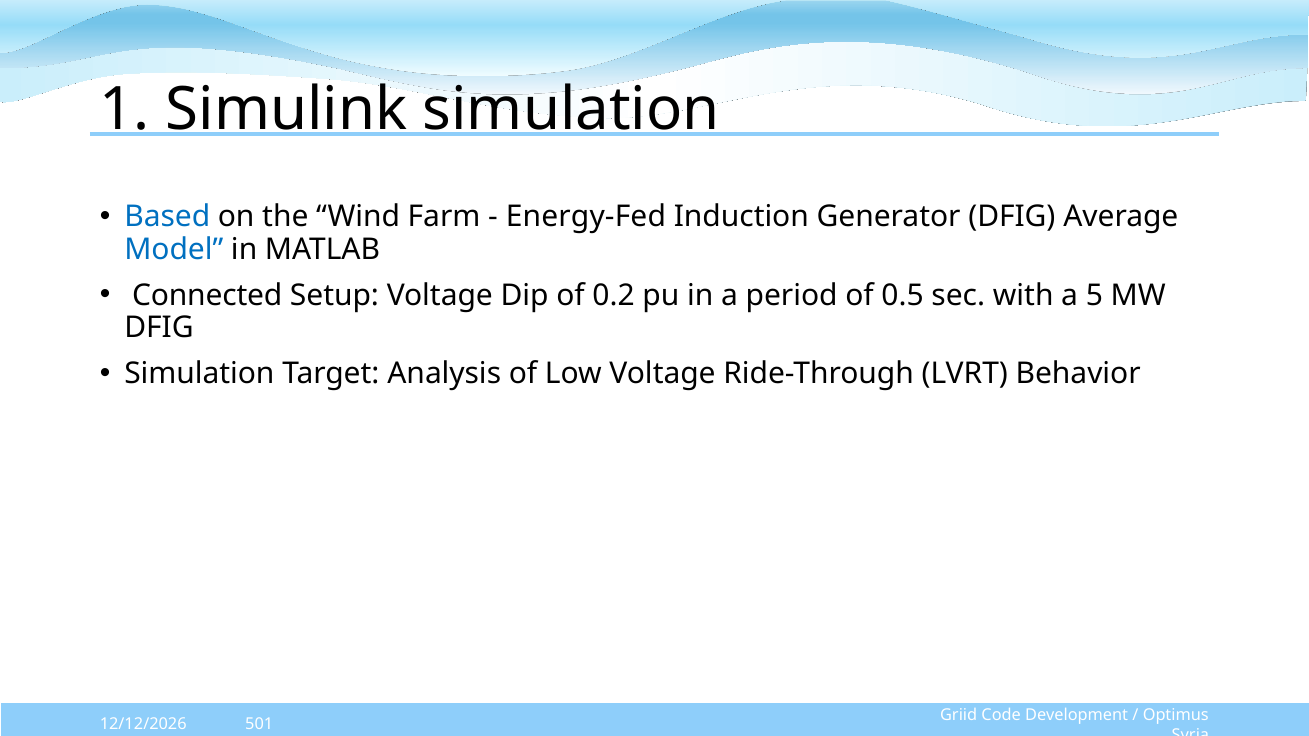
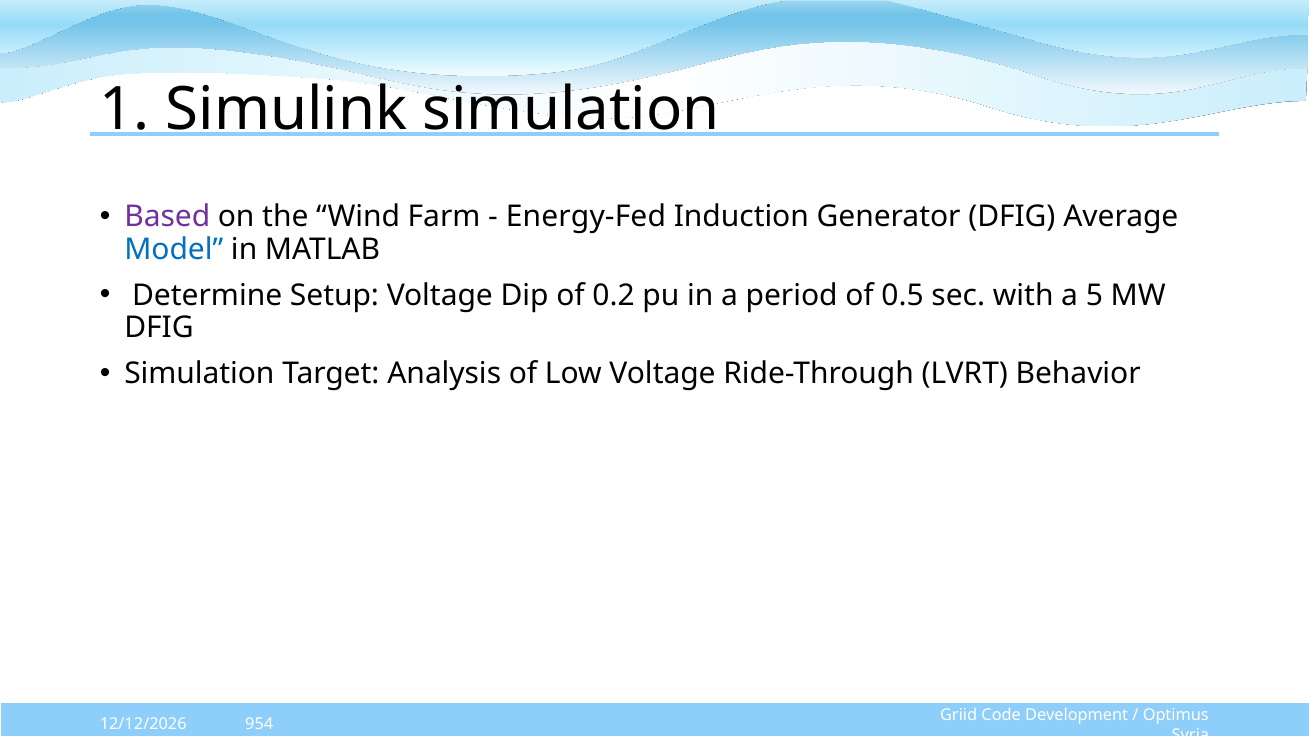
Based colour: blue -> purple (167, 217)
Connected: Connected -> Determine (207, 295)
501: 501 -> 954 (259, 724)
